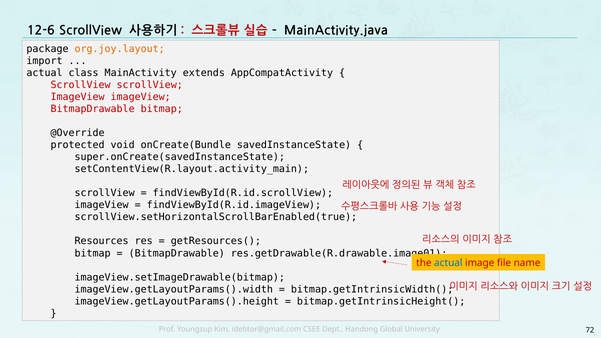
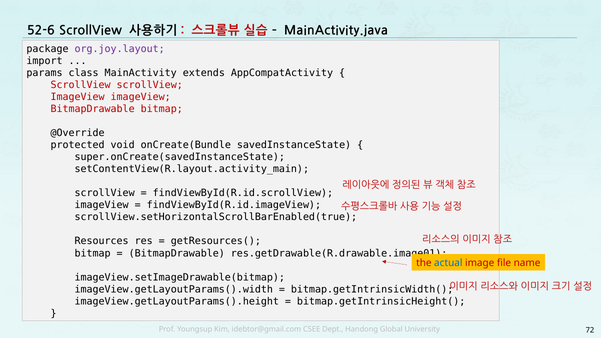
12-6: 12-6 -> 52-6 (41, 31)
org.joy.layout colour: orange -> purple (120, 49)
actual: actual -> params (45, 73)
